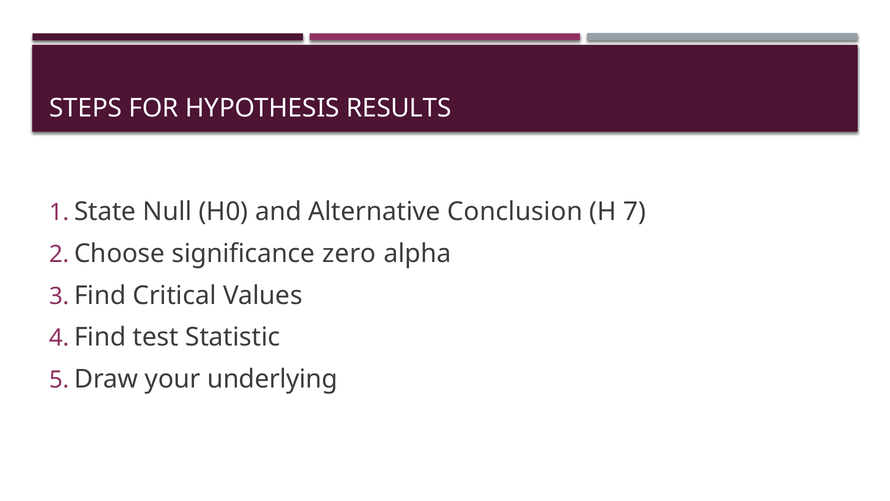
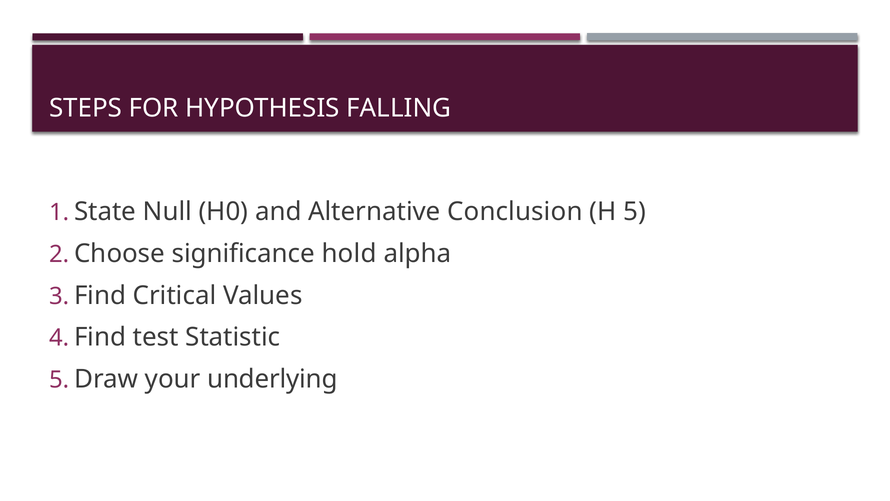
RESULTS: RESULTS -> FALLING (399, 108)
7: 7 -> 5 (634, 211)
zero: zero -> hold (349, 253)
